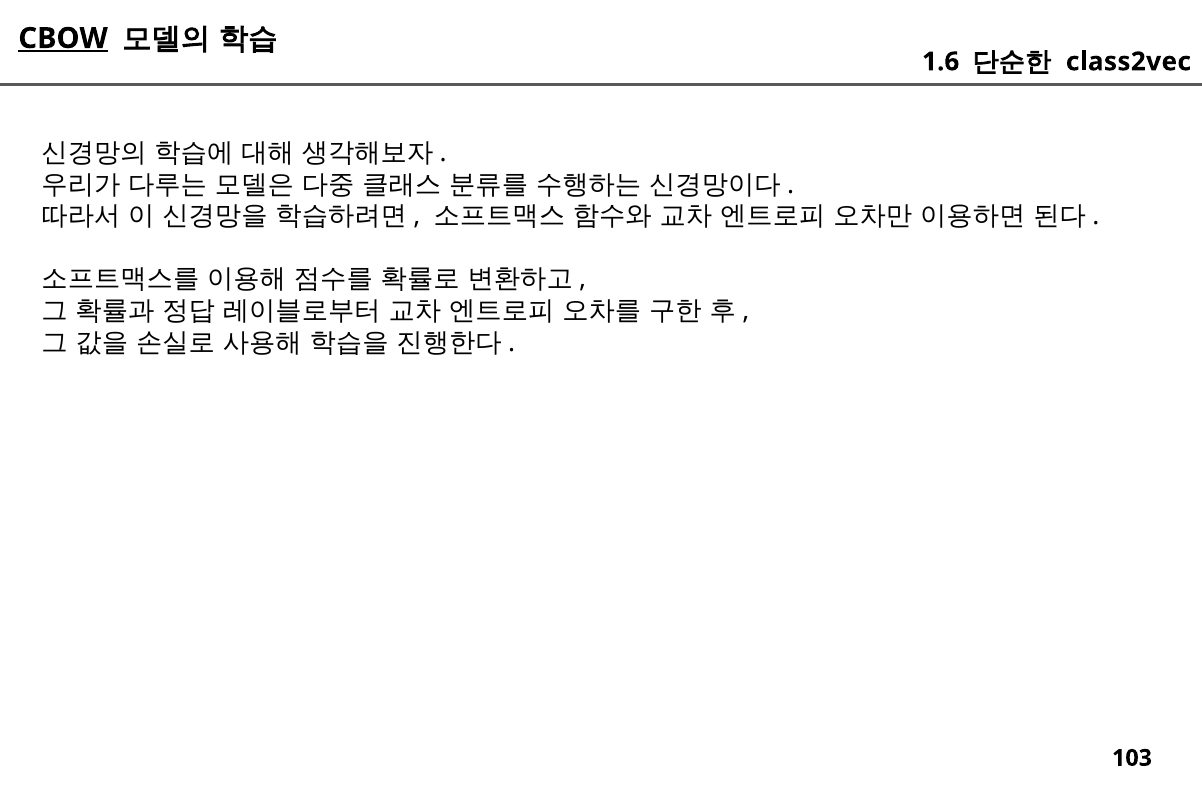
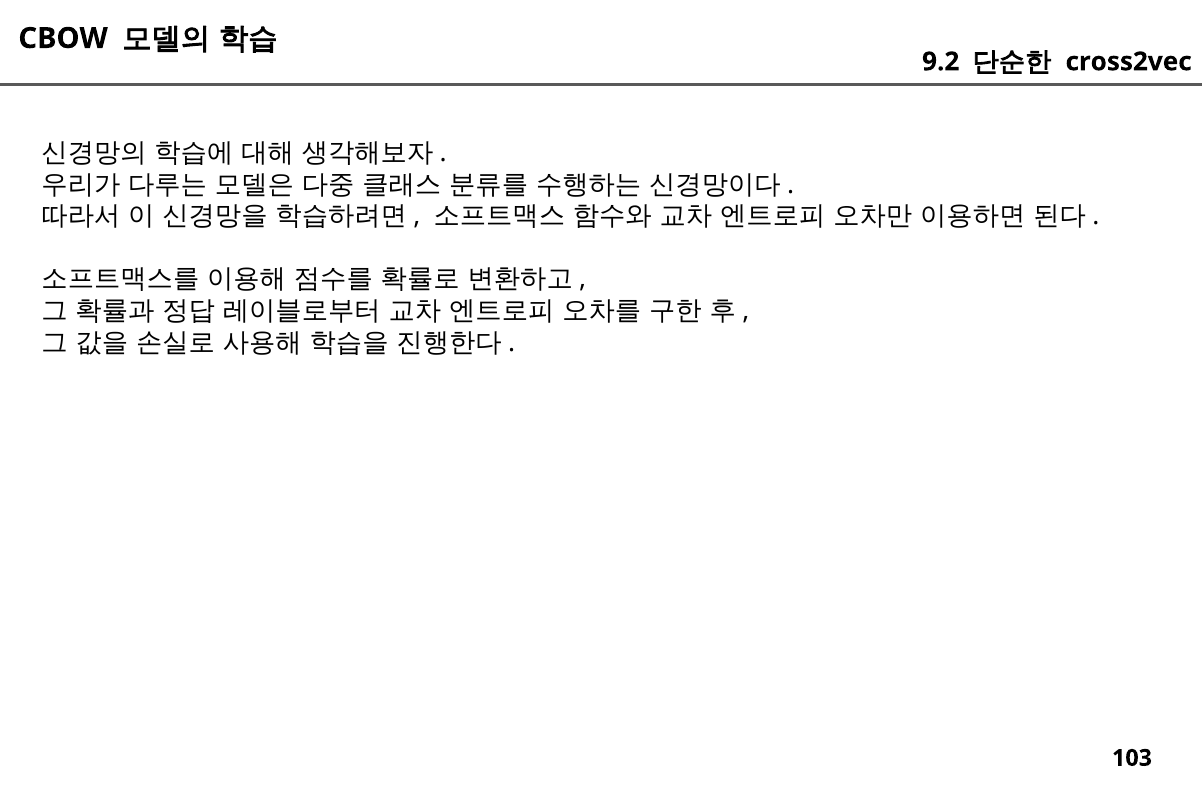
CBOW underline: present -> none (63, 38)
1.6: 1.6 -> 9.2 (941, 62)
class2vec: class2vec -> cross2vec (1129, 62)
